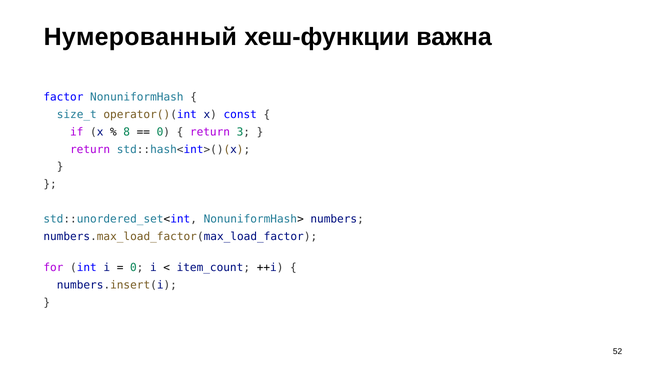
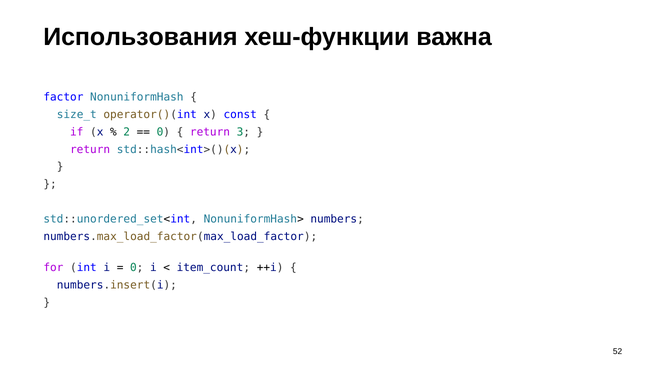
Нумерованный: Нумерованный -> Использования (140, 37)
8: 8 -> 2 (127, 132)
